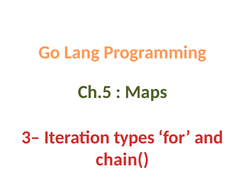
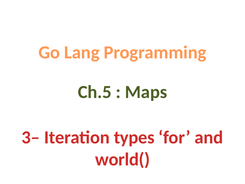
chain(: chain( -> world( (123, 159)
